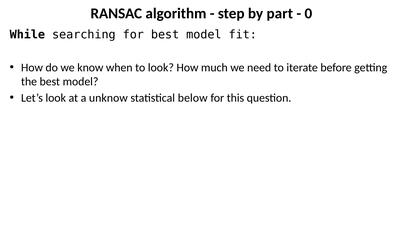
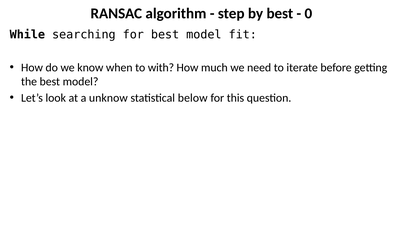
by part: part -> best (280, 14)
to look: look -> with (161, 67)
